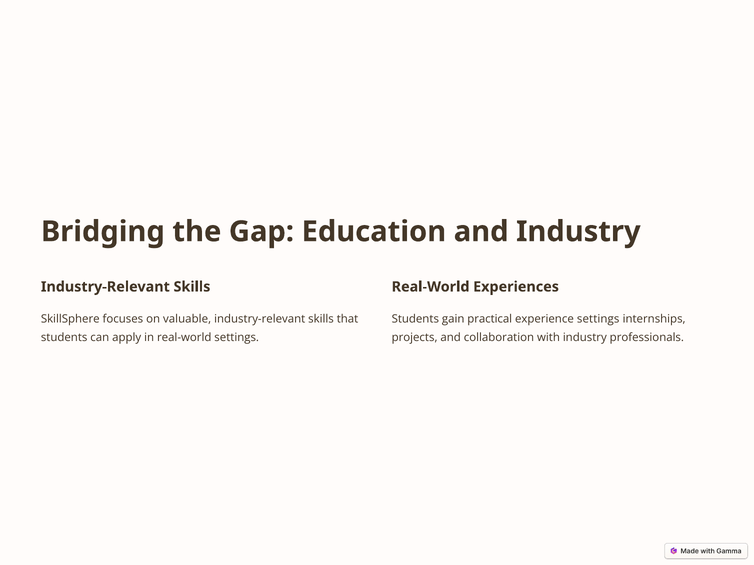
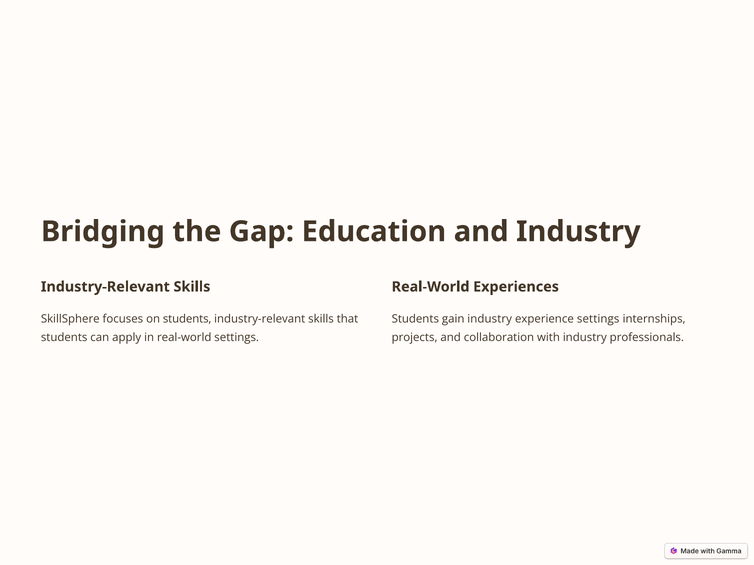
on valuable: valuable -> students (187, 319)
gain practical: practical -> industry (490, 319)
